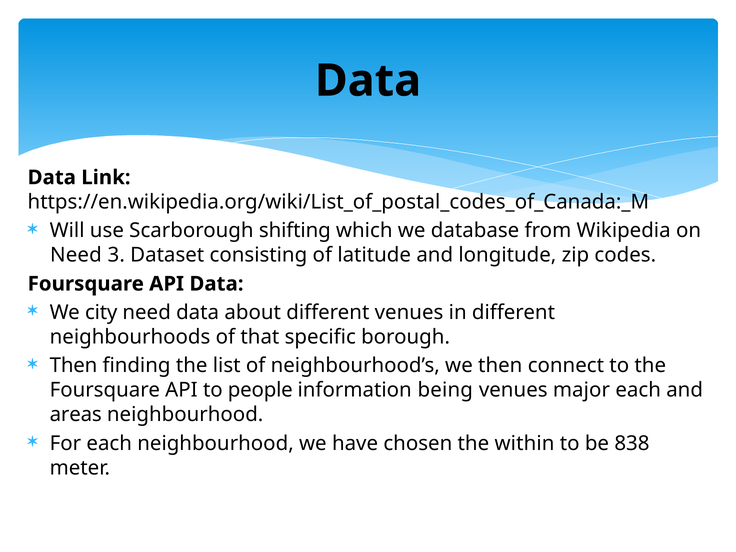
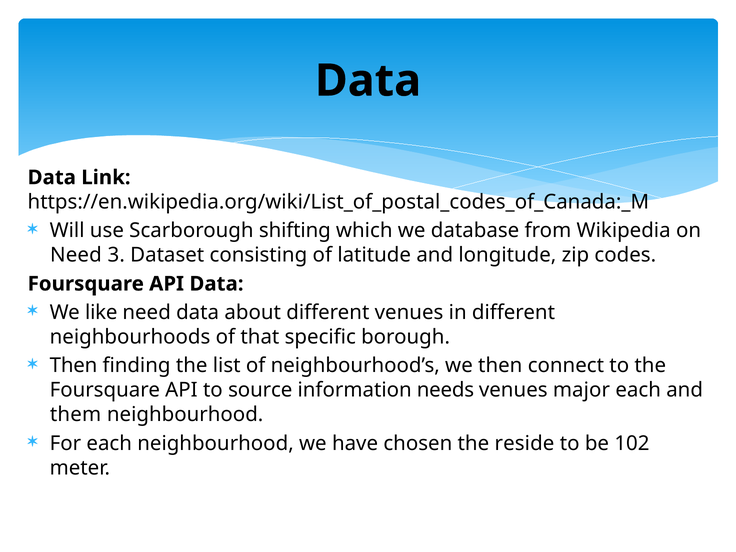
city: city -> like (101, 312)
people: people -> source (260, 390)
being: being -> needs (445, 390)
areas: areas -> them (76, 415)
within: within -> reside (524, 443)
838: 838 -> 102 (632, 443)
